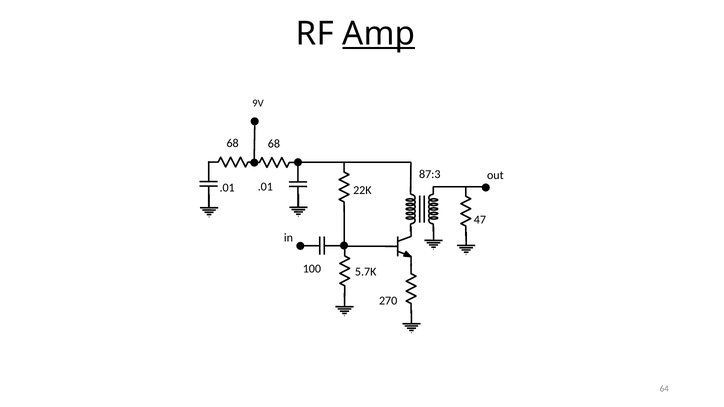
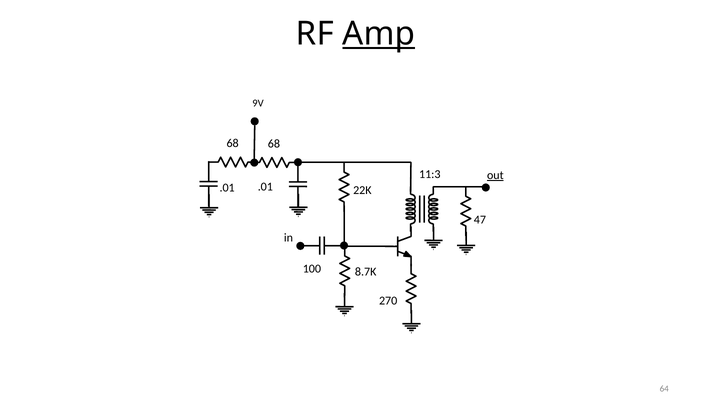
87:3: 87:3 -> 11:3 (430, 174)
out underline: none -> present (495, 175)
5.7K: 5.7K -> 8.7K (366, 272)
